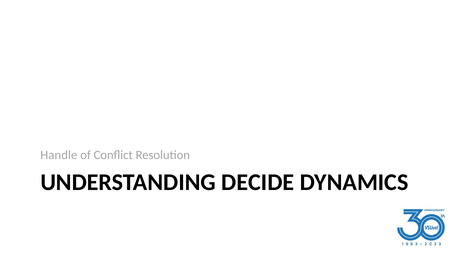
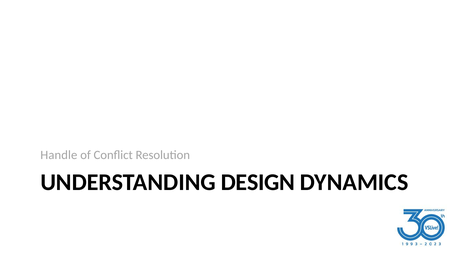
DECIDE: DECIDE -> DESIGN (258, 182)
